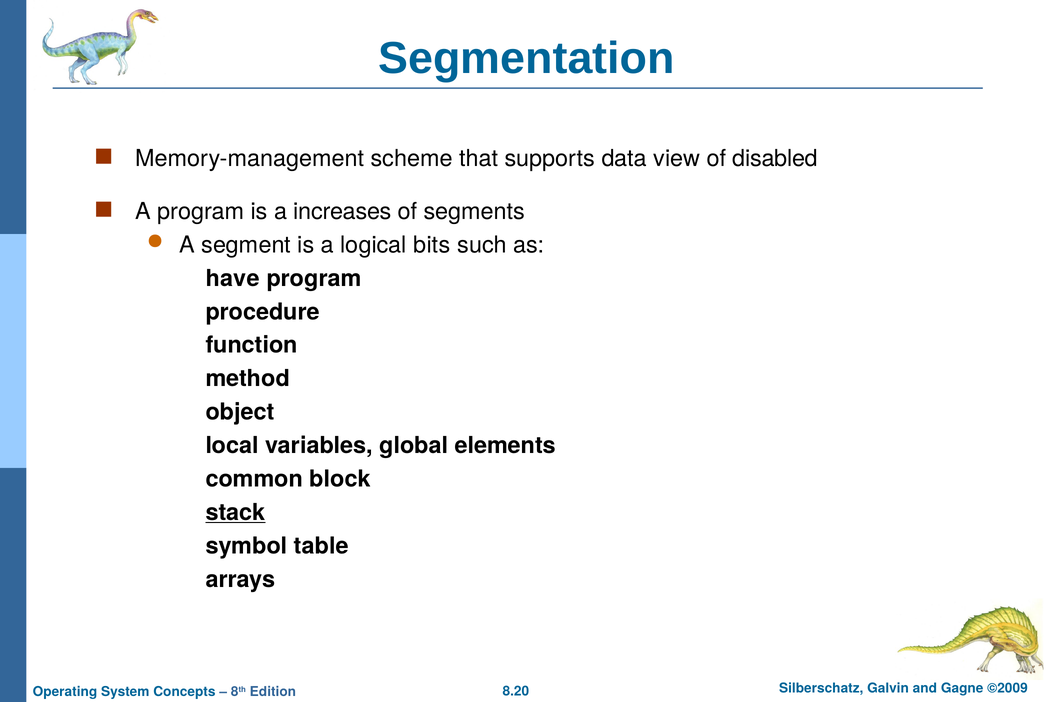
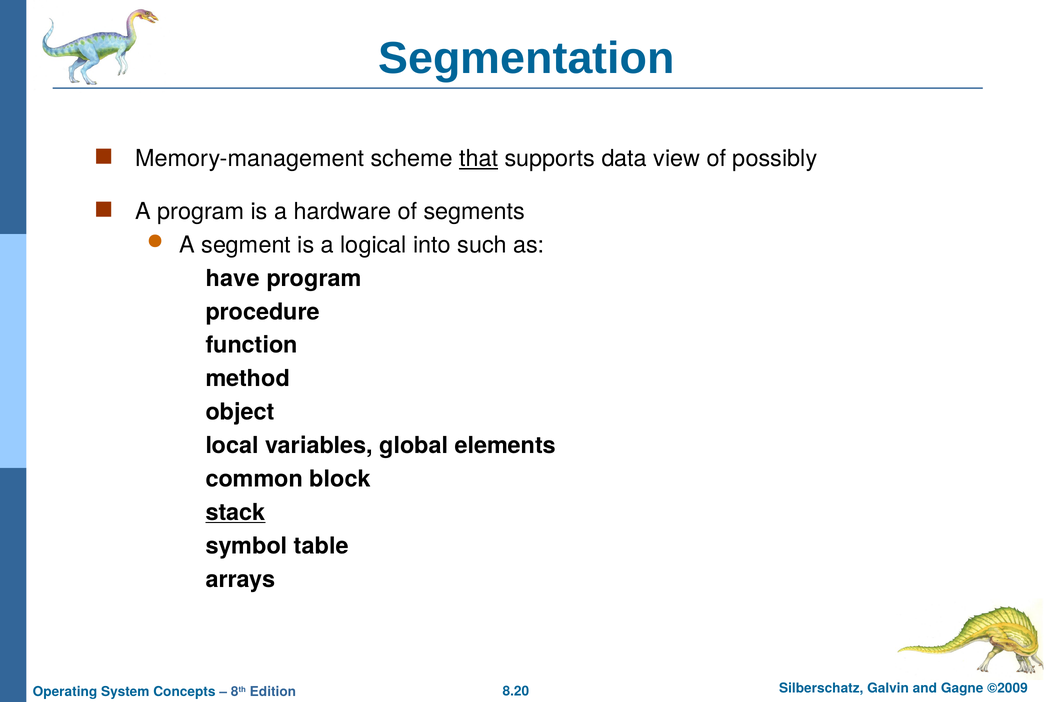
that underline: none -> present (479, 159)
disabled: disabled -> possibly (775, 159)
increases: increases -> hardware (342, 211)
bits: bits -> into (432, 245)
